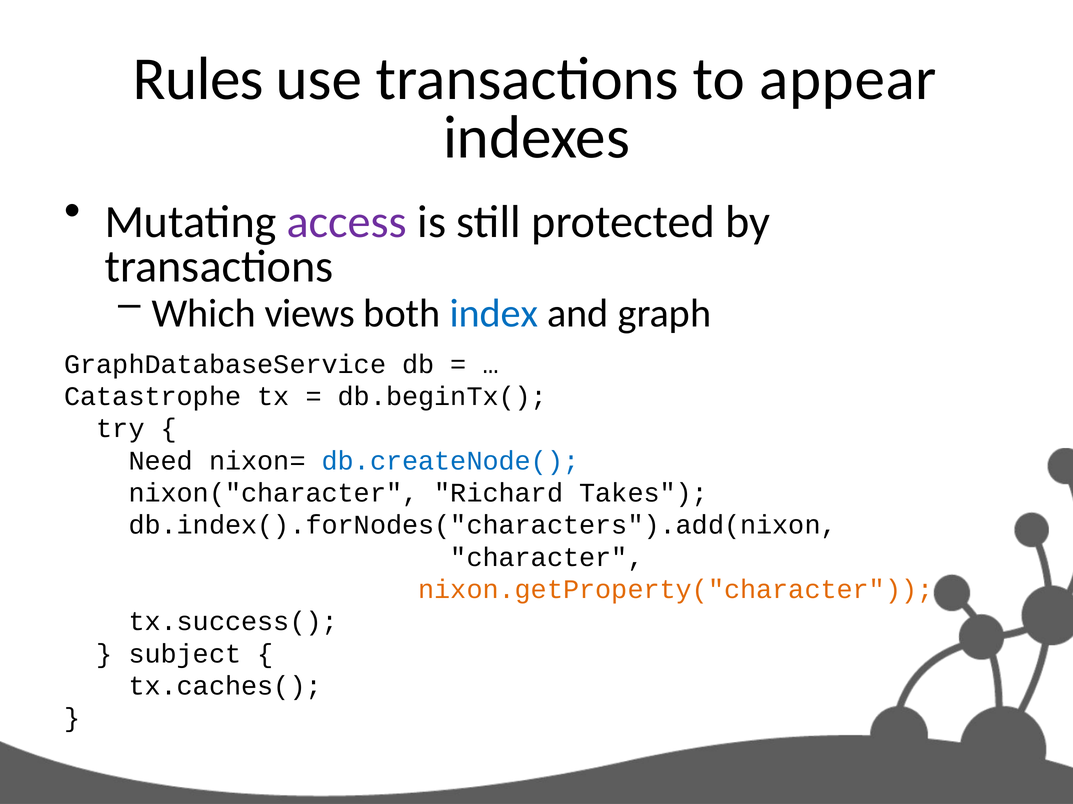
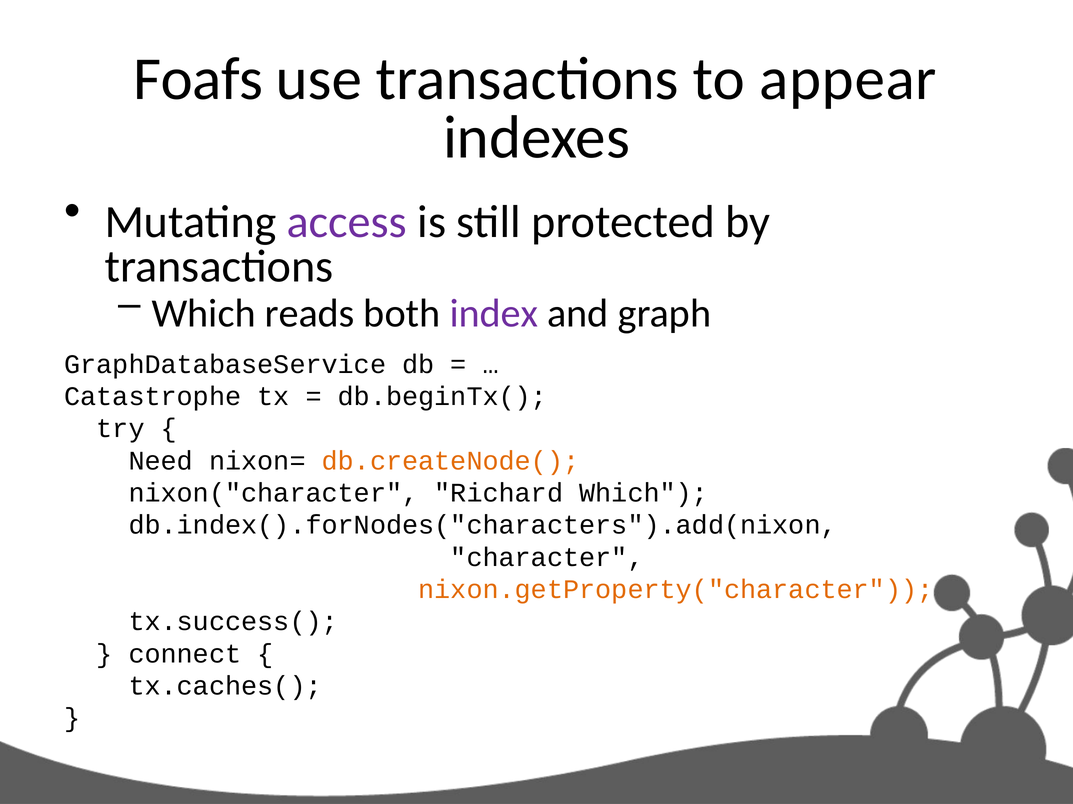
Rules: Rules -> Foafs (198, 79)
views: views -> reads (310, 314)
index colour: blue -> purple (494, 314)
db.createNode( colour: blue -> orange (450, 461)
Richard Takes: Takes -> Which (644, 493)
subject: subject -> connect (185, 654)
